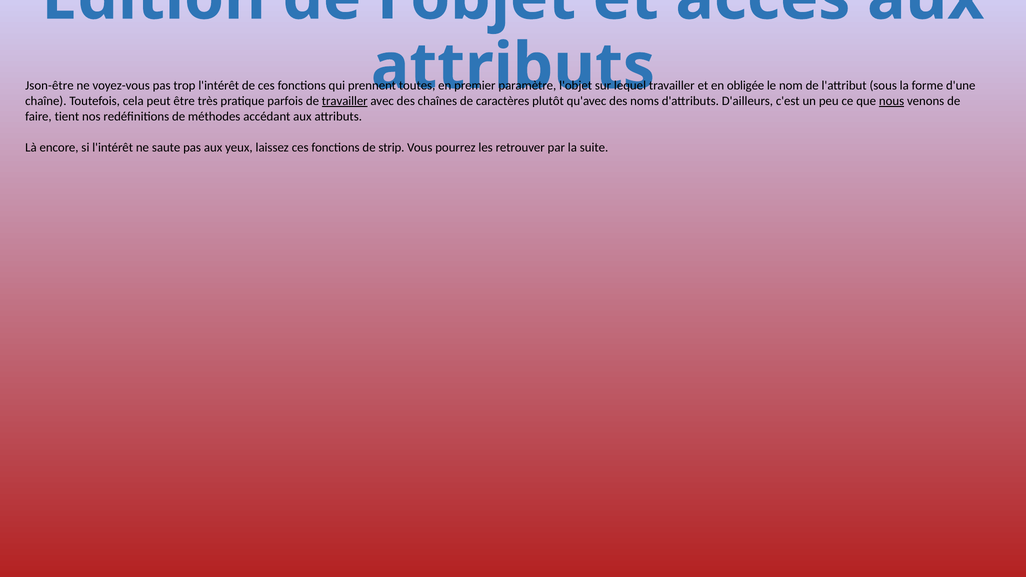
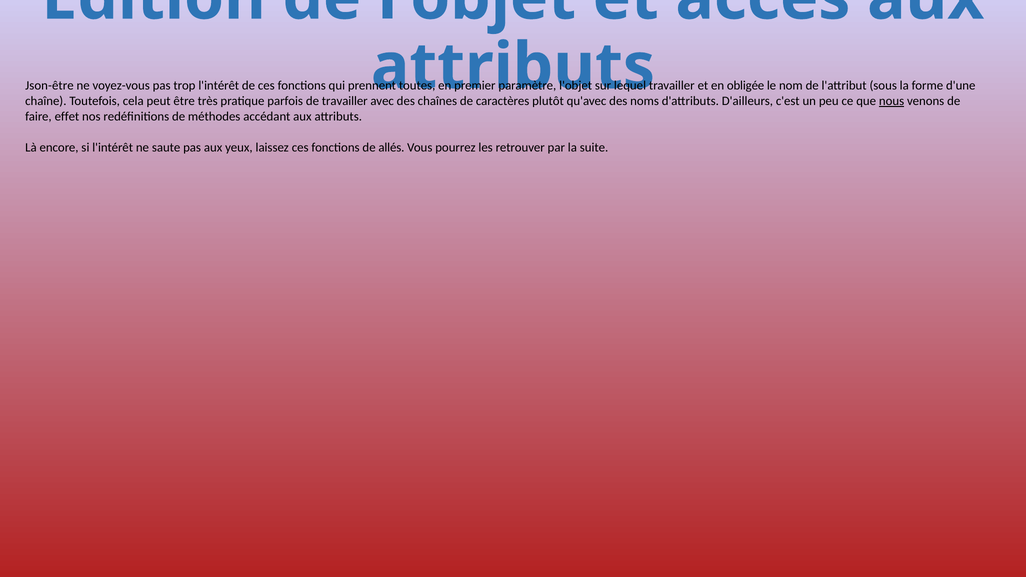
travailler underline: present -> none (345, 101)
tient: tient -> effet (67, 117)
strip: strip -> allés (391, 147)
